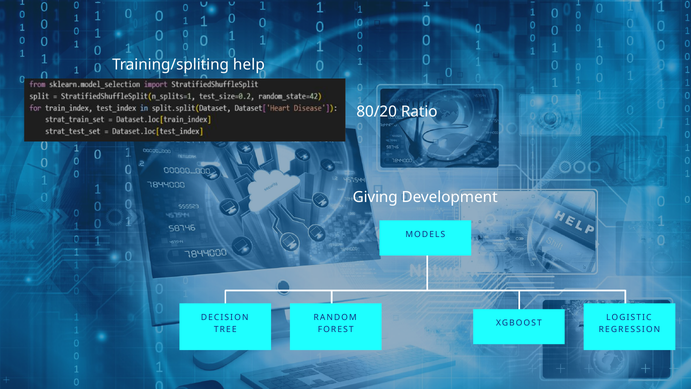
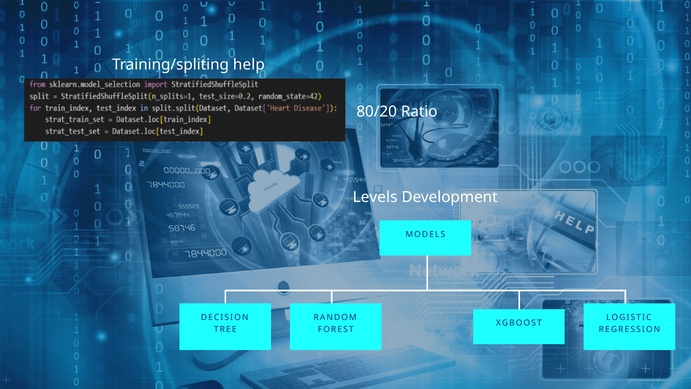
Giving: Giving -> Levels (375, 197)
